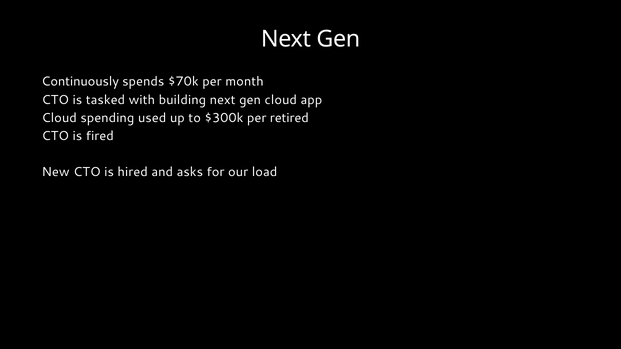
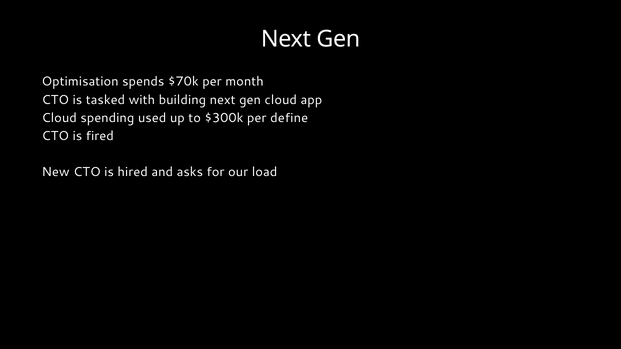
Continuously: Continuously -> Optimisation (80, 82)
retired: retired -> define (289, 118)
